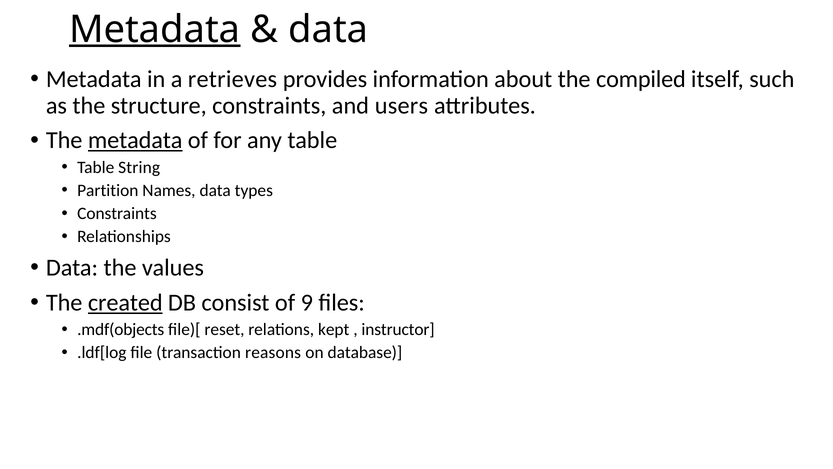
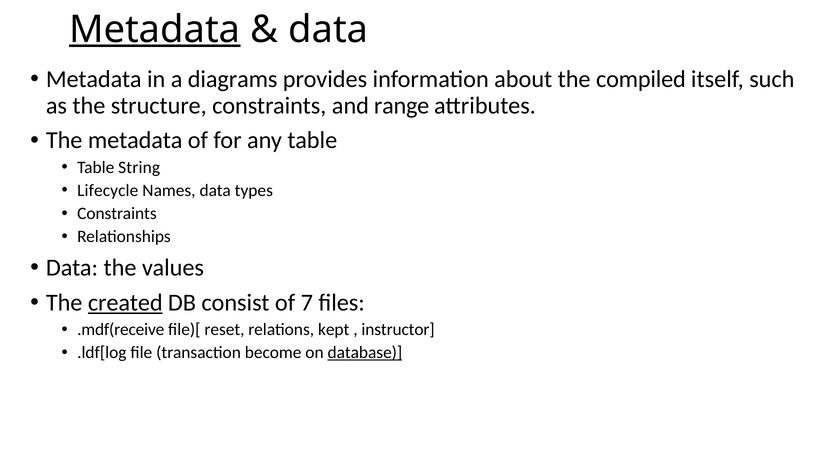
retrieves: retrieves -> diagrams (233, 79)
users: users -> range (402, 105)
metadata underline: present -> none (135, 140)
Partition: Partition -> Lifecycle (108, 190)
9: 9 -> 7 (307, 302)
.mdf(objects: .mdf(objects -> .mdf(receive (121, 329)
reasons: reasons -> become (273, 352)
database underline: none -> present (365, 352)
